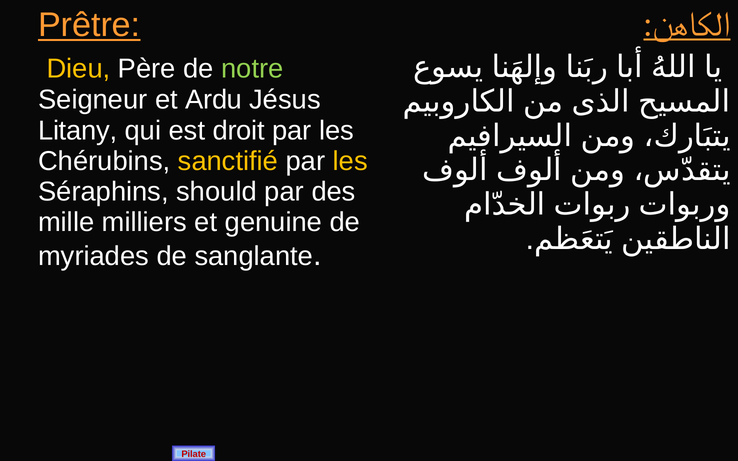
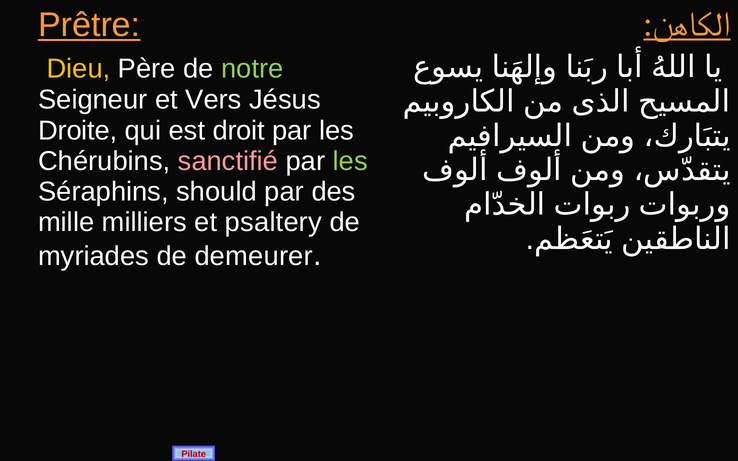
Ardu: Ardu -> Vers (214, 100)
Litany: Litany -> Droite (78, 131)
sanctifié colour: yellow -> pink (228, 161)
les colour: yellow -> light green (350, 161)
genuine: genuine -> psaltery (273, 222)
sanglante: sanglante -> demeurer (254, 256)
